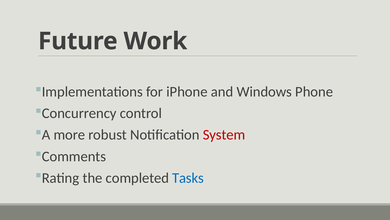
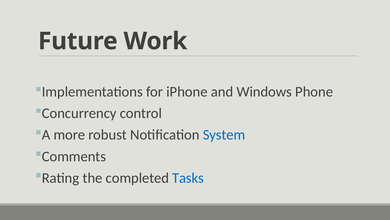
System colour: red -> blue (224, 135)
